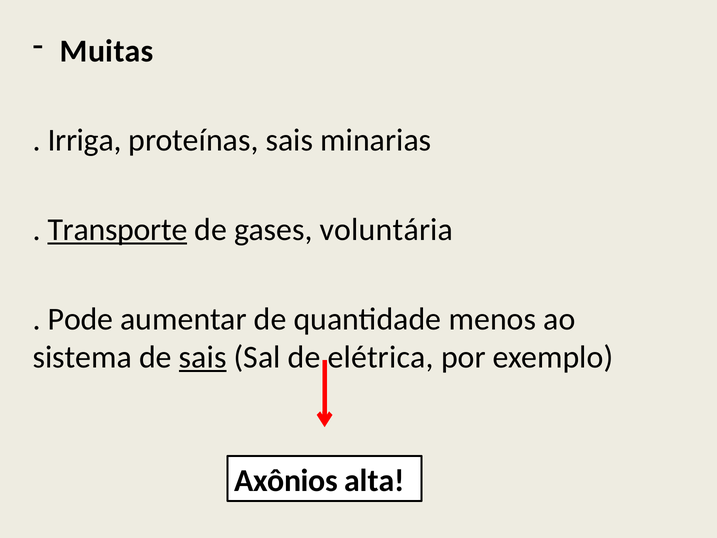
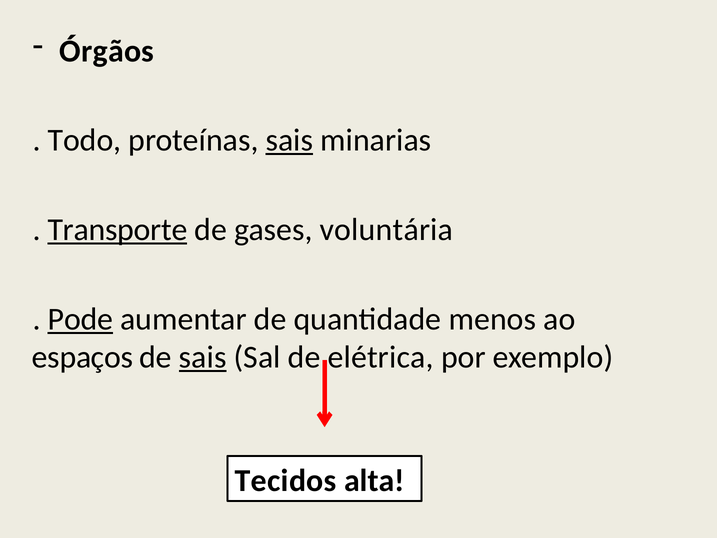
Muitas: Muitas -> Órgãos (107, 51)
Irriga: Irriga -> Todo (85, 140)
sais underline: none -> present (289, 140)
Pode underline: none -> present (80, 319)
sistema: sistema -> espaços (82, 357)
Axônios: Axônios -> Tecidos (286, 480)
